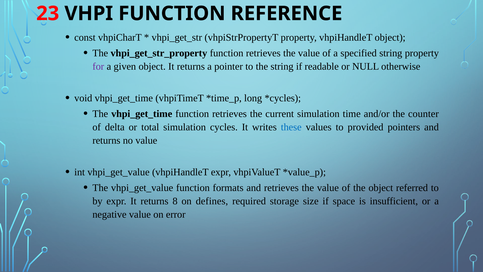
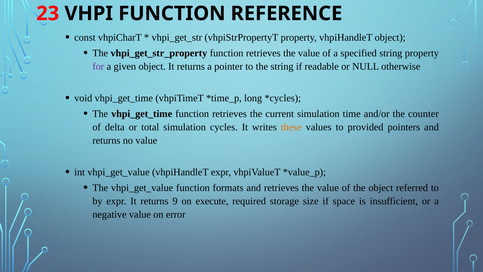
these colour: blue -> orange (291, 127)
8: 8 -> 9 (175, 201)
defines: defines -> execute (212, 201)
